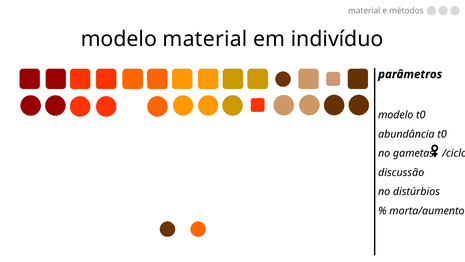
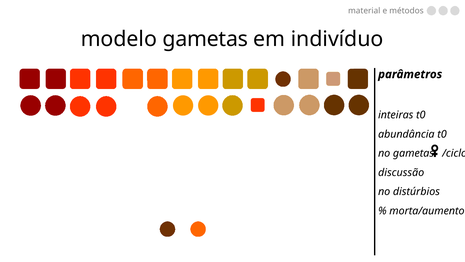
modelo material: material -> gametas (205, 39)
modelo: modelo -> inteiras (396, 115)
